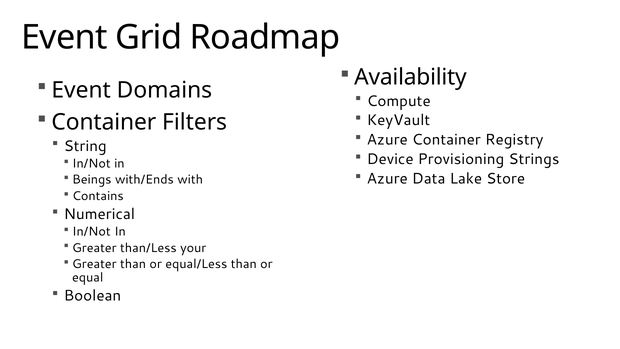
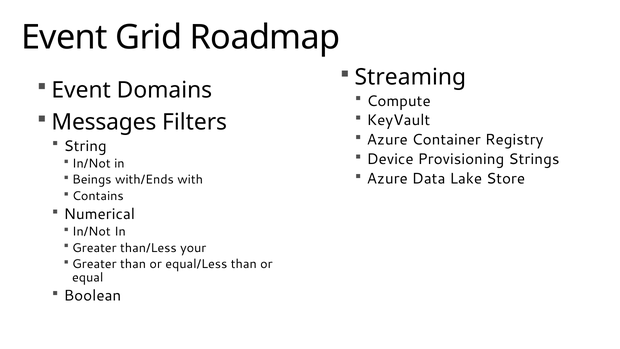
Availability: Availability -> Streaming (410, 77)
Container: Container -> Messages (104, 122)
